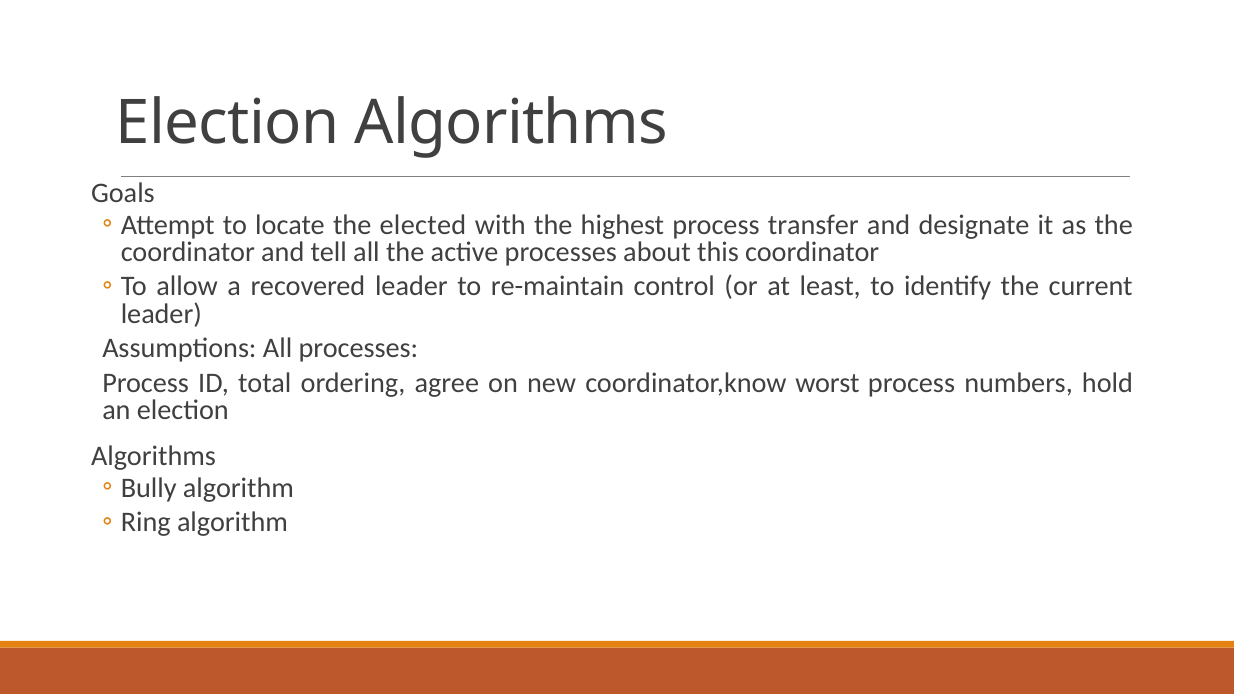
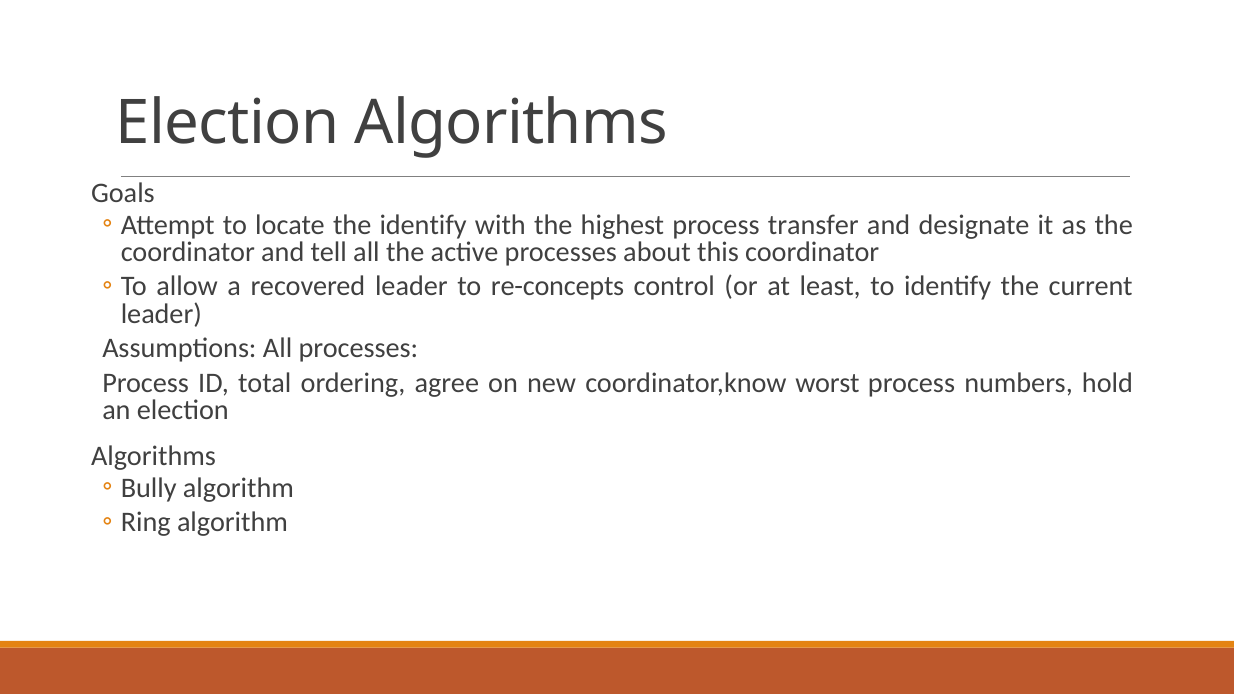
the elected: elected -> identify (423, 225)
re-maintain: re-maintain -> re-concepts (558, 287)
